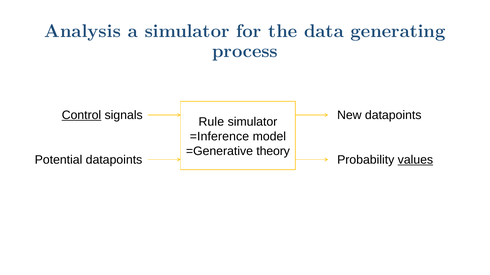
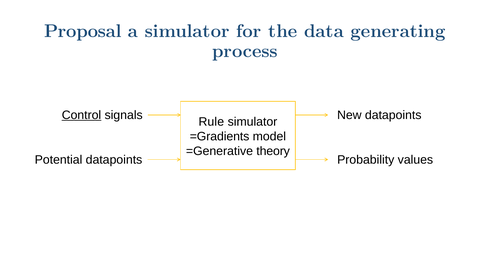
Analysis: Analysis -> Proposal (83, 31)
=Inference: =Inference -> =Gradients (220, 137)
values underline: present -> none (415, 160)
